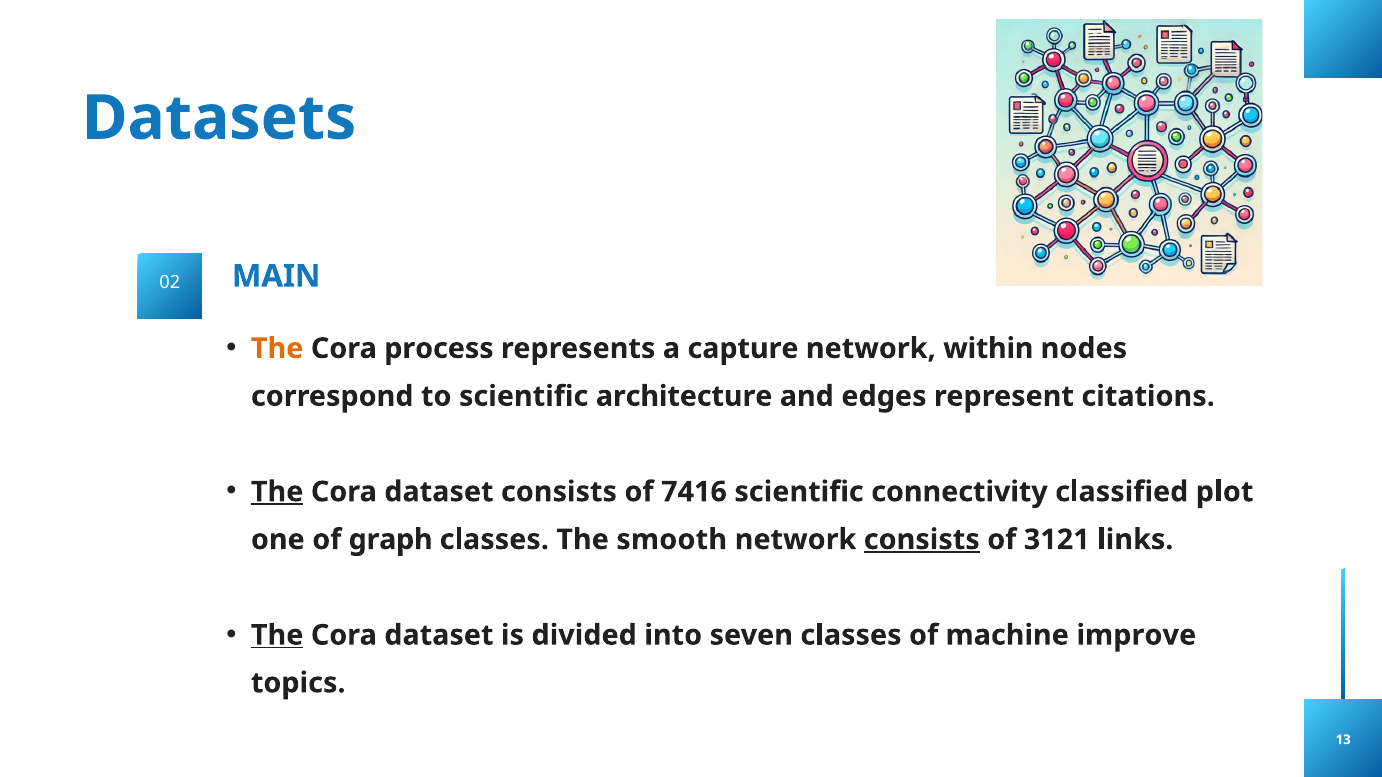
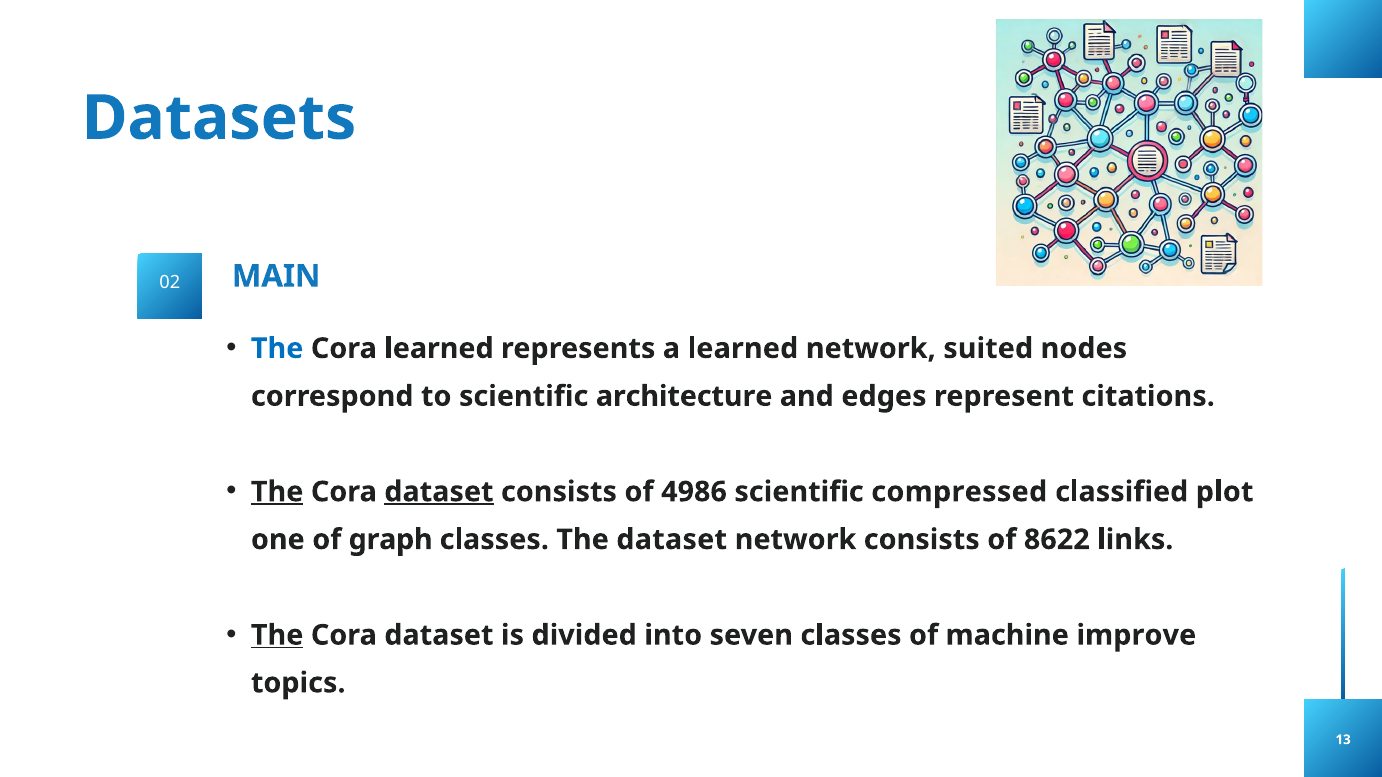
The colour: orange -> blue (277, 349)
Cora process: process -> learned (439, 349)
a capture: capture -> learned (743, 349)
within: within -> suited (988, 349)
dataset underline: none -> present (439, 492)
7416: 7416 -> 4986 (694, 492)
connectivity: connectivity -> compressed (959, 492)
The smooth: smooth -> dataset (672, 540)
consists underline: present -> none (922, 540)
3121: 3121 -> 8622 (1057, 540)
